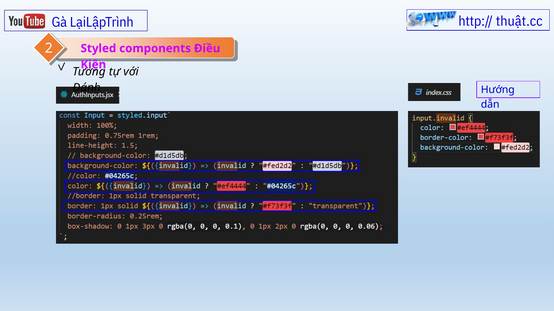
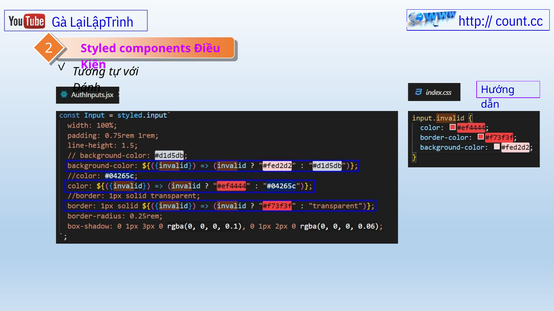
thuật.cc: thuật.cc -> count.cc (519, 21)
